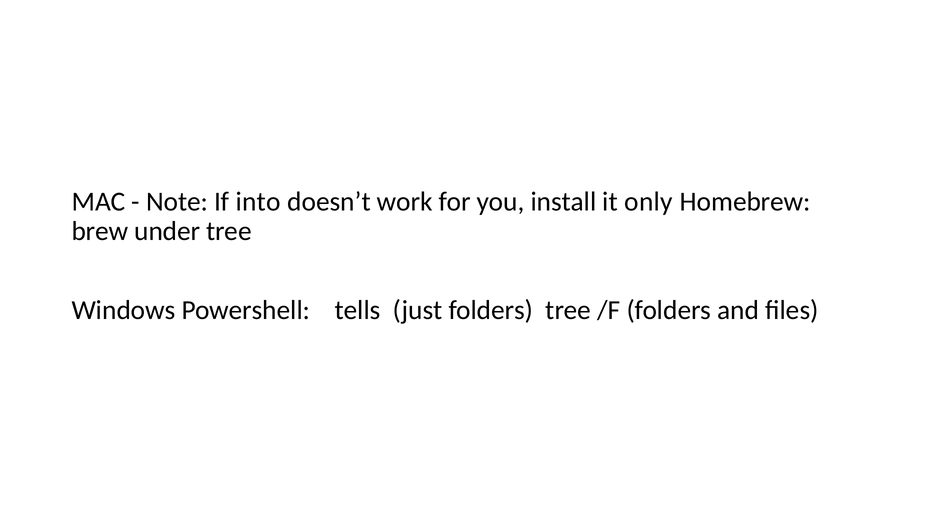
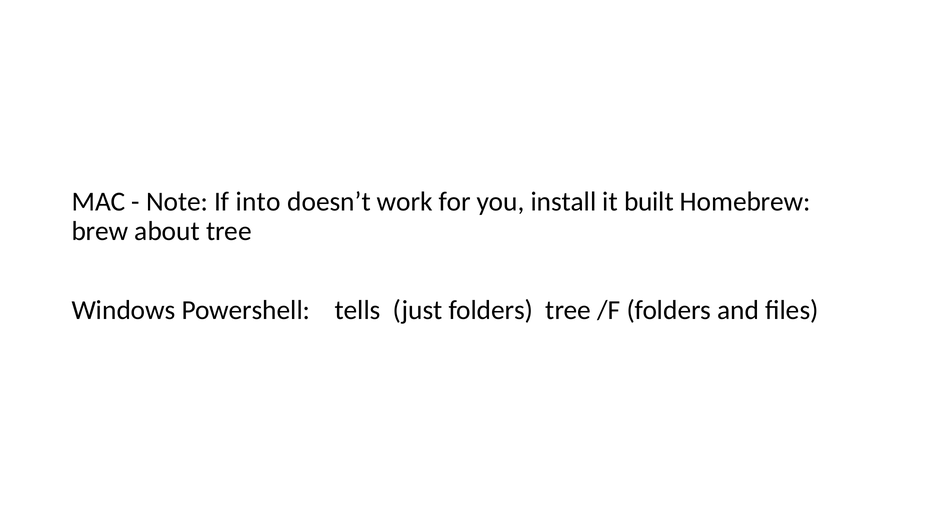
only: only -> built (649, 202)
under: under -> about (167, 231)
